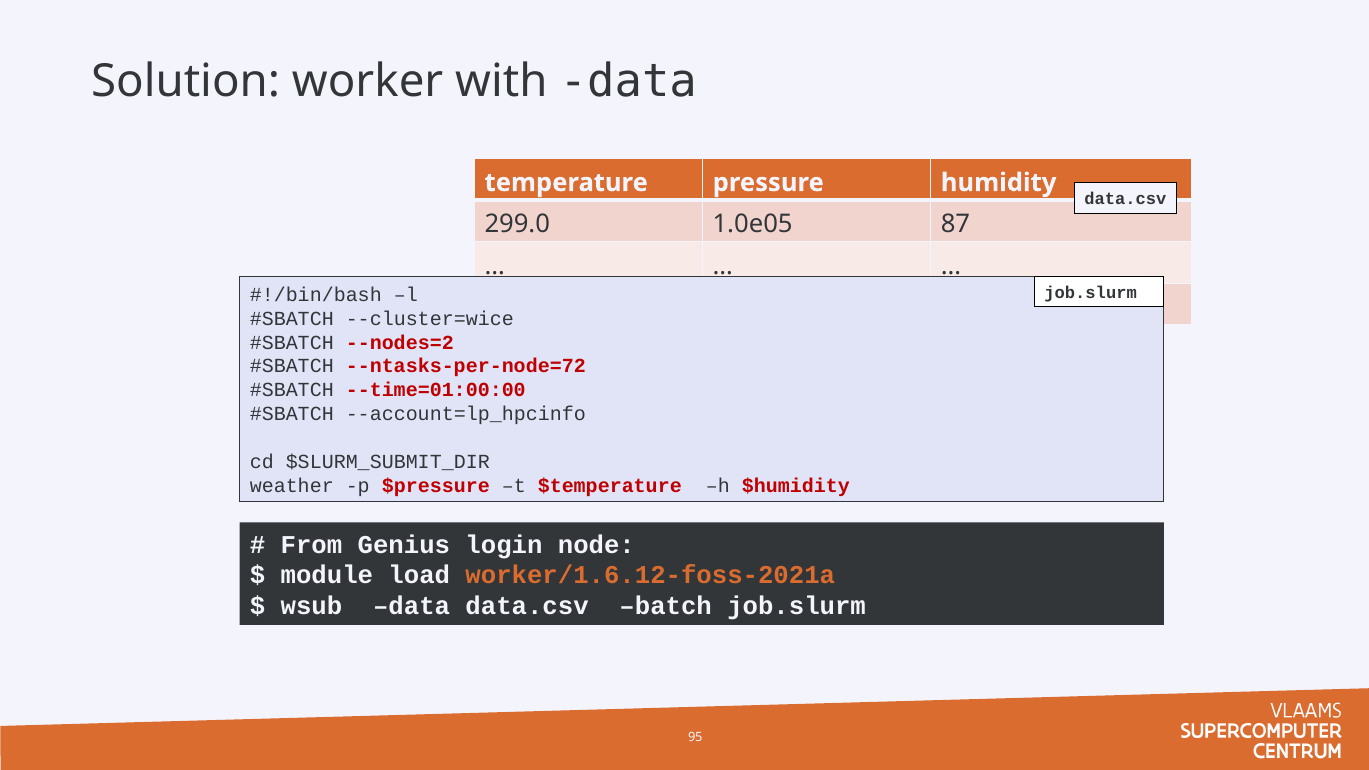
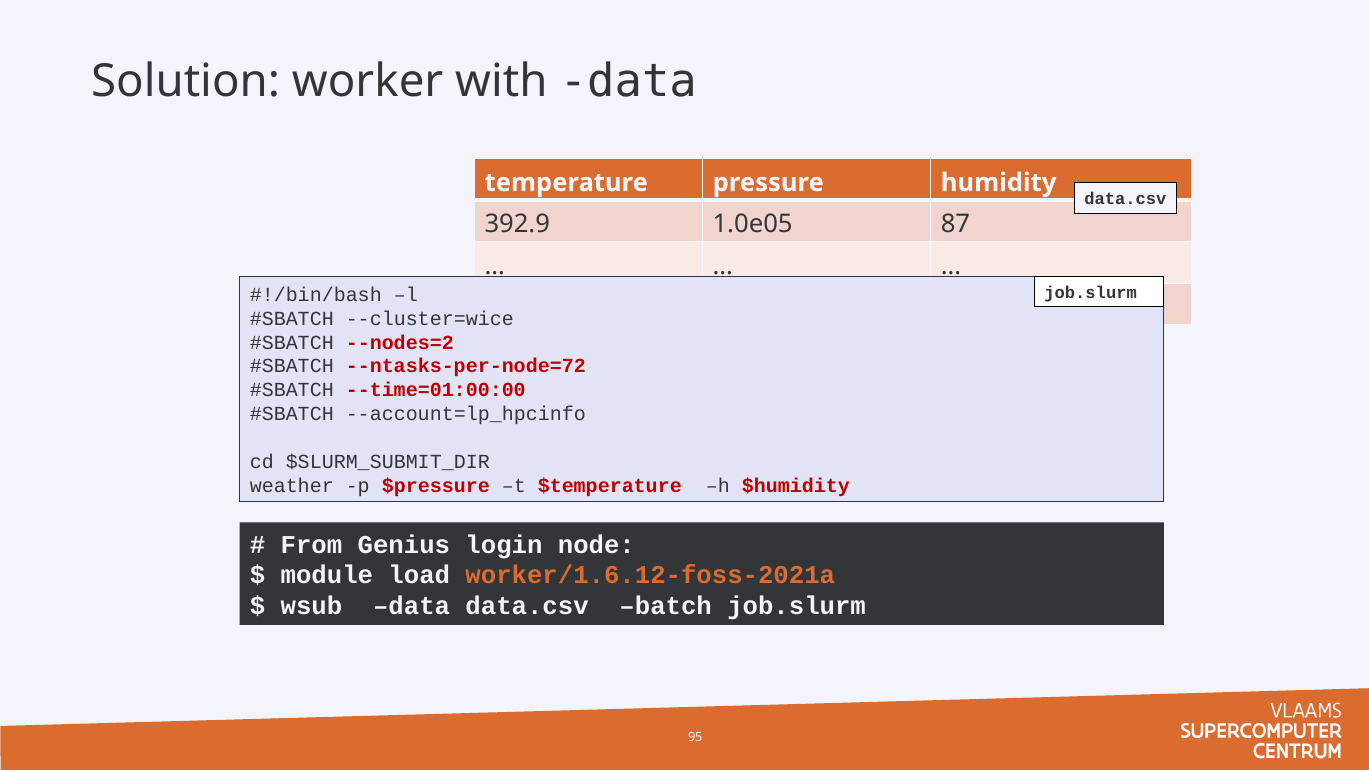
299.0: 299.0 -> 392.9 (517, 224)
